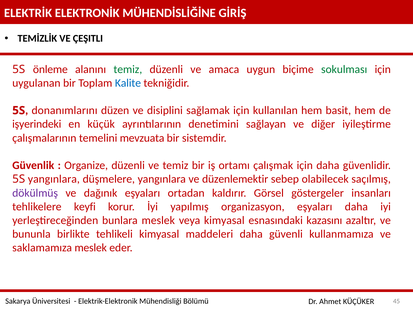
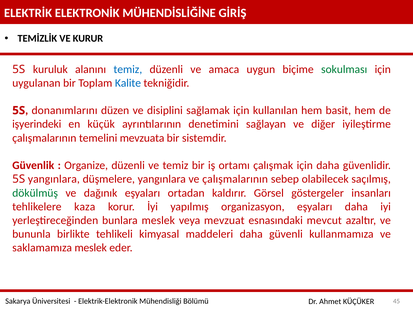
ÇEŞITLI: ÇEŞITLI -> KURUR (88, 39)
önleme: önleme -> kuruluk (50, 69)
temiz colour: green -> blue (128, 69)
ve düzenlemektir: düzenlemektir -> çalışmalarının (235, 180)
dökülmüş colour: purple -> green (35, 193)
keyfi: keyfi -> kaza (85, 207)
veya kimyasal: kimyasal -> mevzuat (224, 221)
kazasını: kazasını -> mevcut (324, 221)
